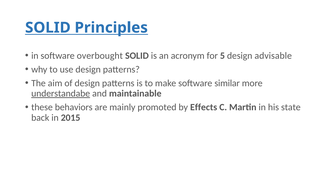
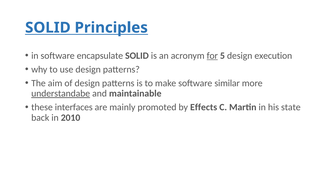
overbought: overbought -> encapsulate (100, 56)
for underline: none -> present (212, 56)
advisable: advisable -> execution (273, 56)
behaviors: behaviors -> interfaces (74, 107)
2015: 2015 -> 2010 (71, 118)
